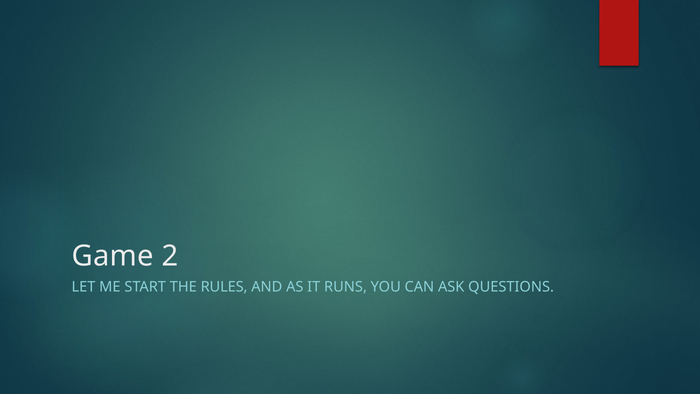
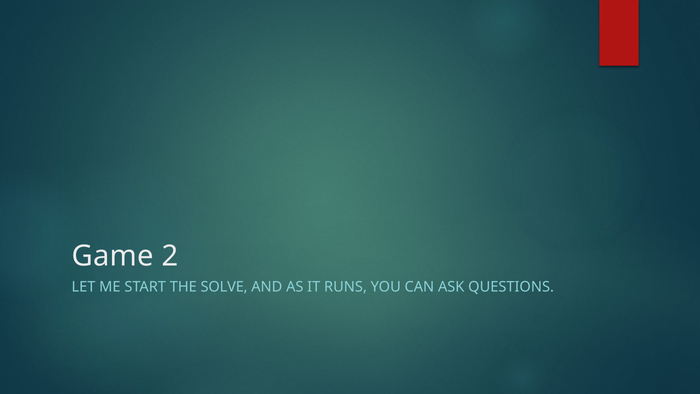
RULES: RULES -> SOLVE (224, 287)
